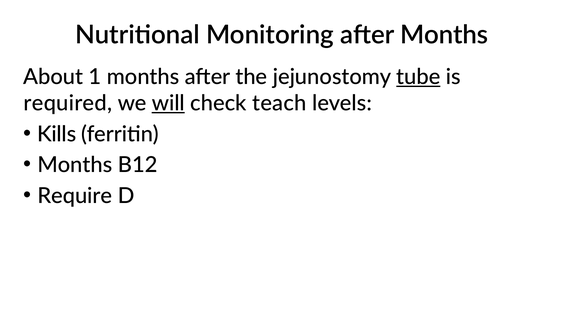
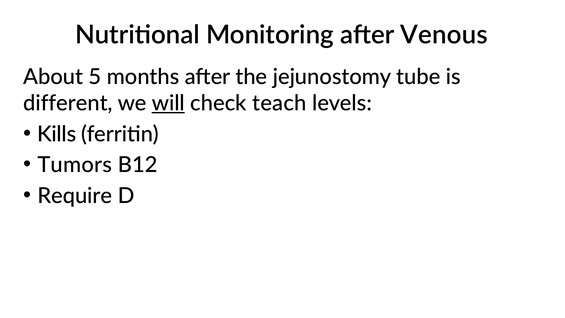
after Months: Months -> Venous (444, 35)
1: 1 -> 5 (95, 77)
tube underline: present -> none (418, 77)
required: required -> different (68, 103)
Months: Months -> Tumors (75, 165)
